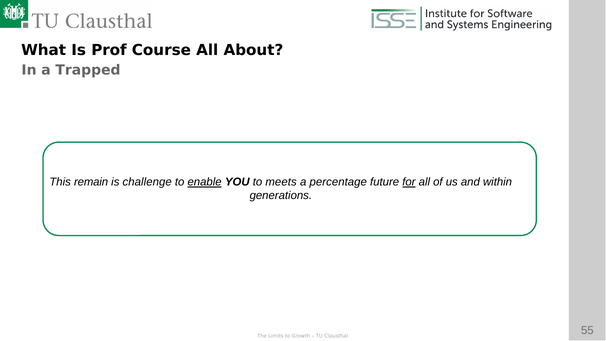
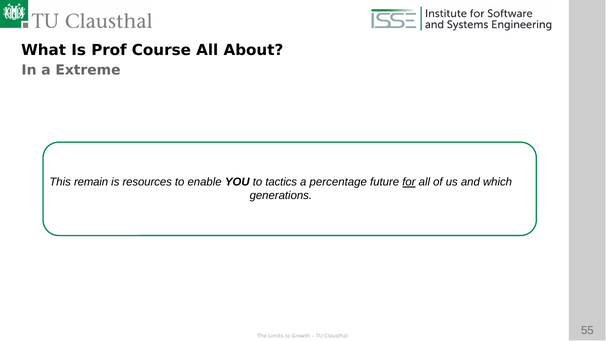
Trapped: Trapped -> Extreme (88, 70)
challenge: challenge -> resources (147, 182)
enable underline: present -> none (205, 182)
meets: meets -> tactics (281, 182)
within: within -> which (498, 182)
